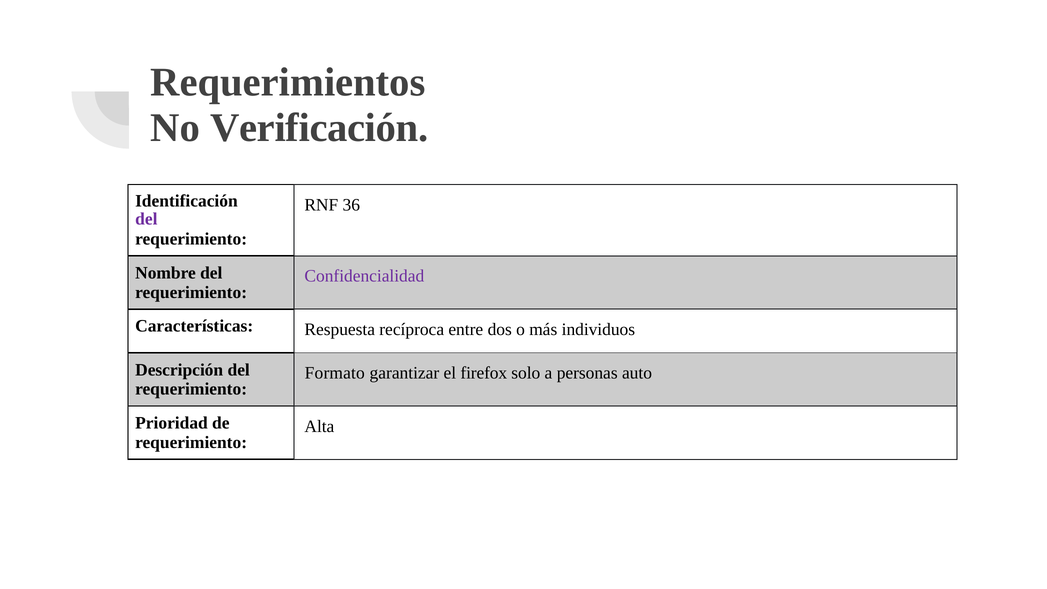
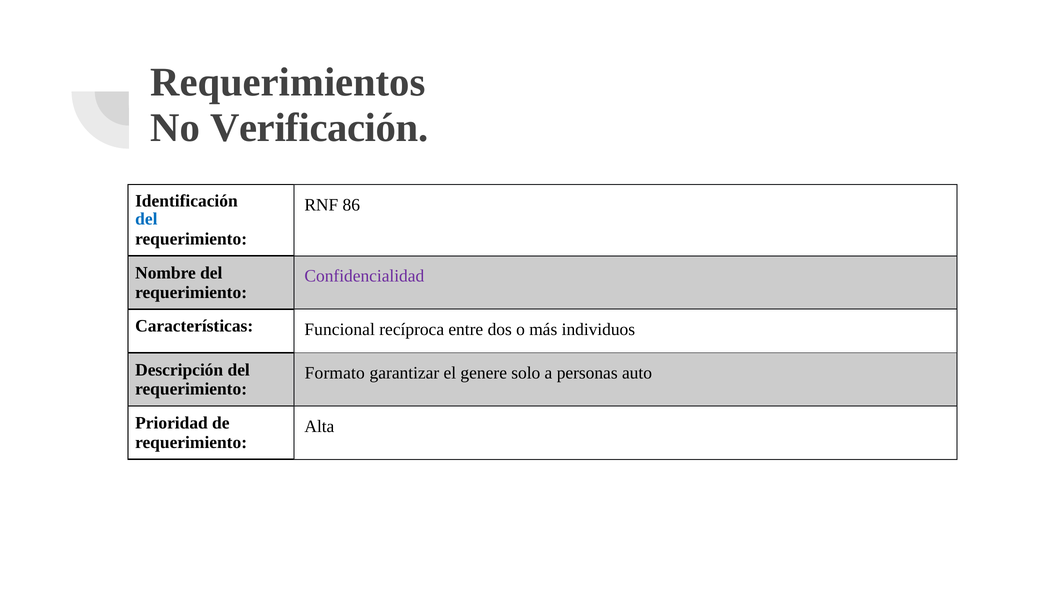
36: 36 -> 86 (351, 205)
del colour: purple -> blue (146, 219)
Respuesta: Respuesta -> Funcional (340, 329)
firefox: firefox -> genere (484, 373)
